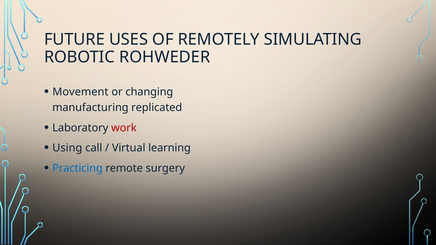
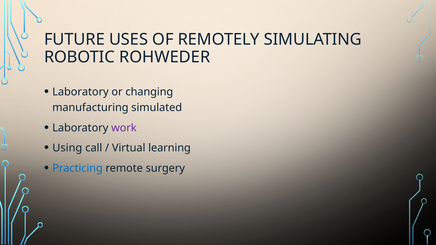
Movement: Movement -> Laboratory (80, 92)
replicated: replicated -> simulated (157, 108)
work colour: red -> purple (124, 128)
